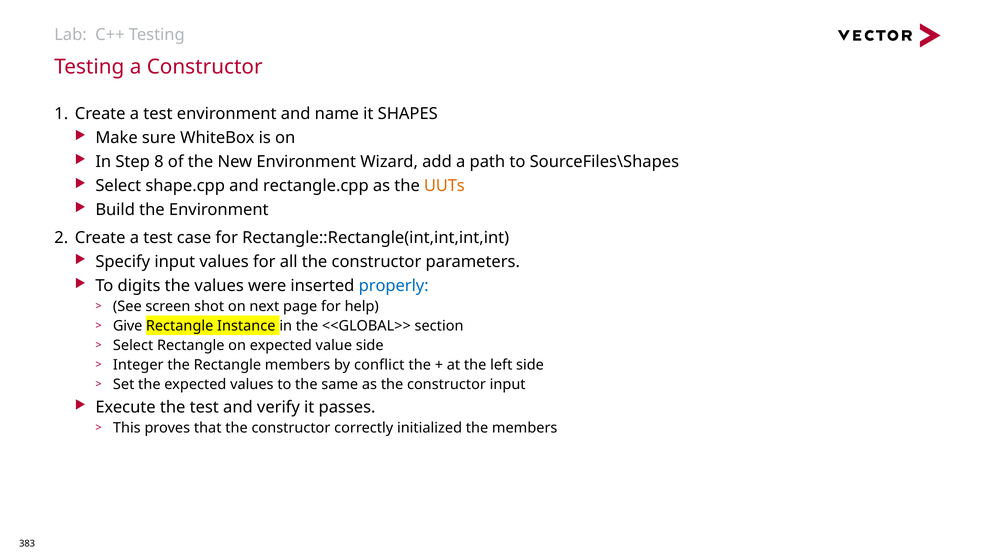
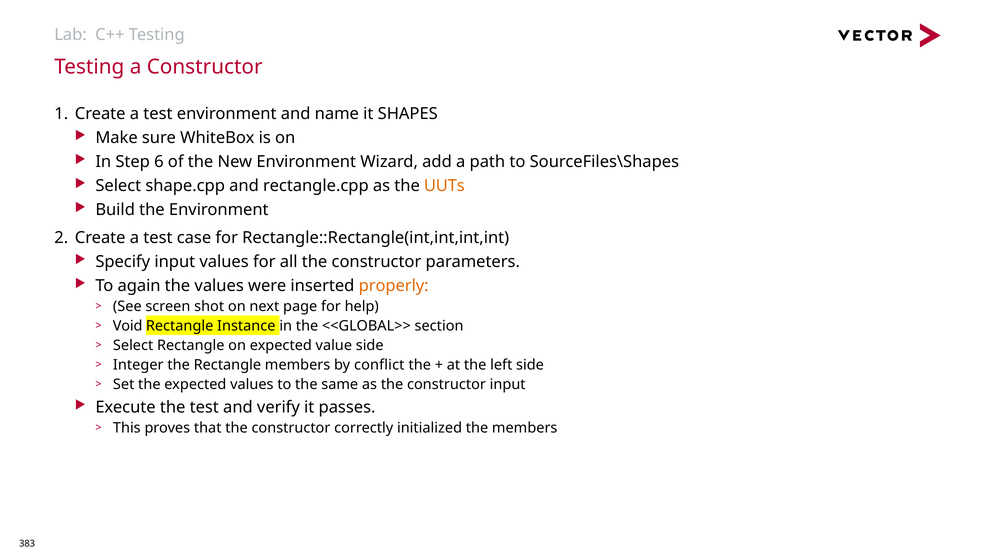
8: 8 -> 6 (159, 162)
digits: digits -> again (139, 286)
properly colour: blue -> orange (394, 286)
Give: Give -> Void (128, 326)
